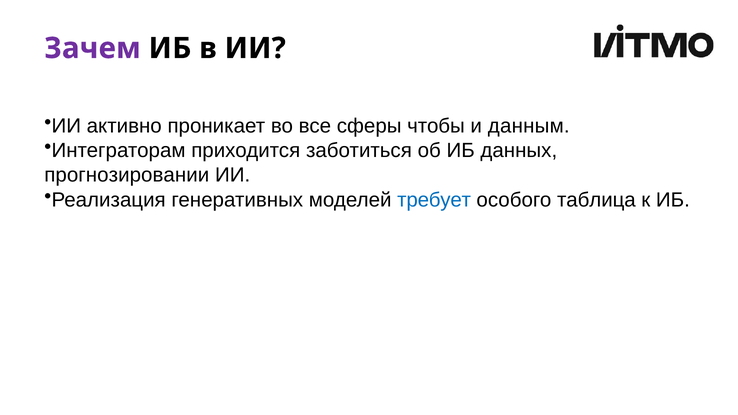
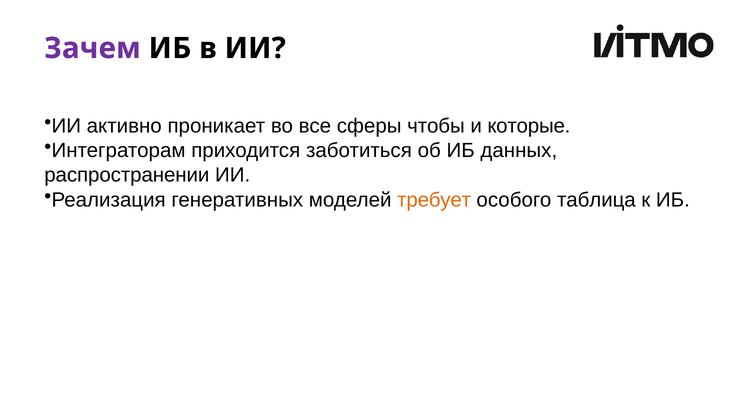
данным: данным -> которые (529, 126)
прогнозировании: прогнозировании -> распространении (127, 175)
требует colour: blue -> orange (434, 200)
